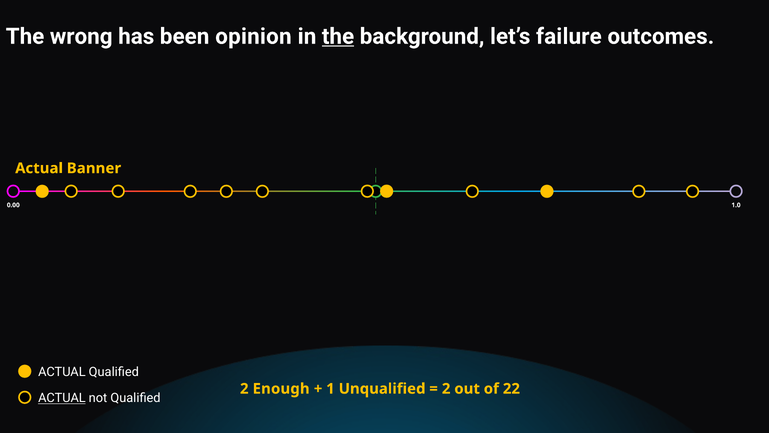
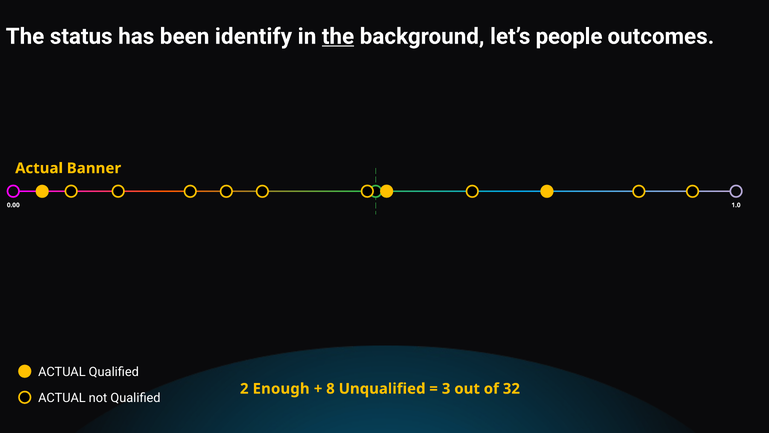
wrong: wrong -> status (81, 36)
opinion: opinion -> identify (253, 36)
failure: failure -> people (569, 36)
1: 1 -> 8 (330, 388)
2: 2 -> 3 (446, 388)
22: 22 -> 32 (511, 388)
ACTUAL underline: present -> none (62, 398)
